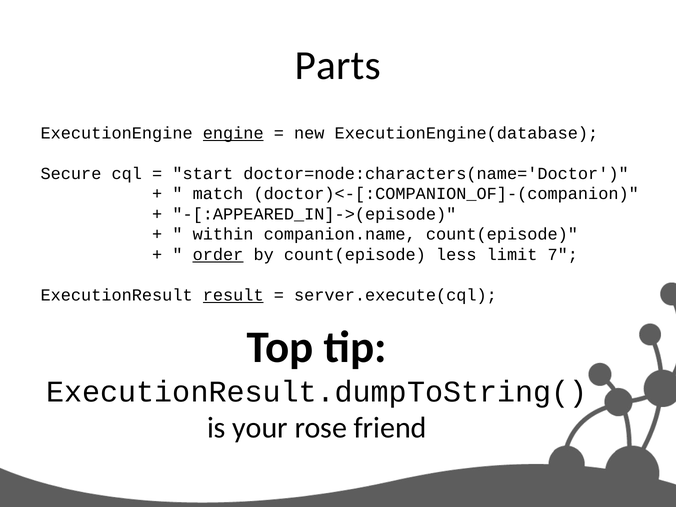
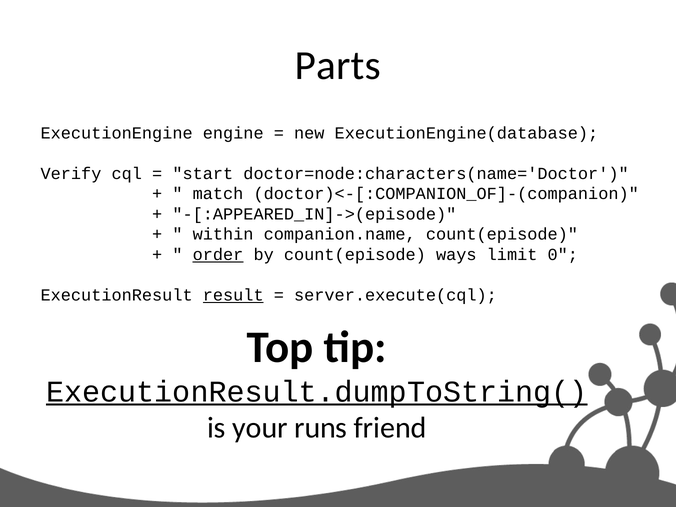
engine underline: present -> none (233, 133)
Secure: Secure -> Verify (71, 174)
less: less -> ways (456, 255)
7: 7 -> 0 (563, 255)
ExecutionResult.dumpToString( underline: none -> present (317, 392)
rose: rose -> runs (321, 428)
